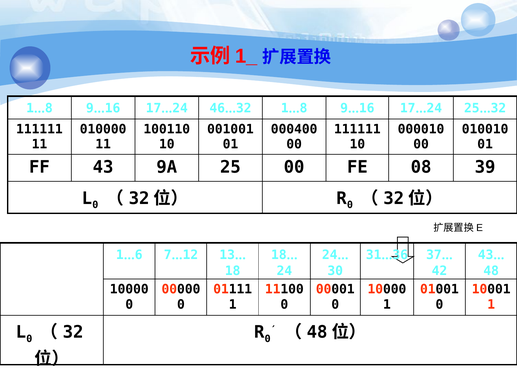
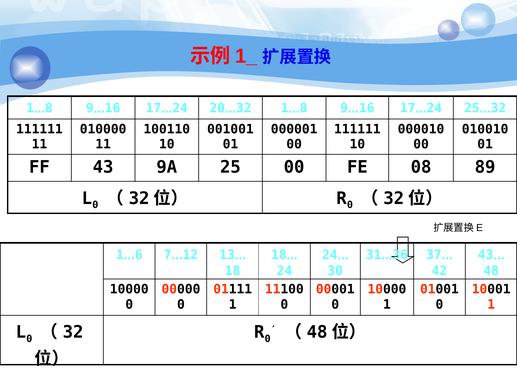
46: 46 -> 20 (217, 108)
000400: 000400 -> 000001 (294, 129)
39: 39 -> 89 (485, 167)
